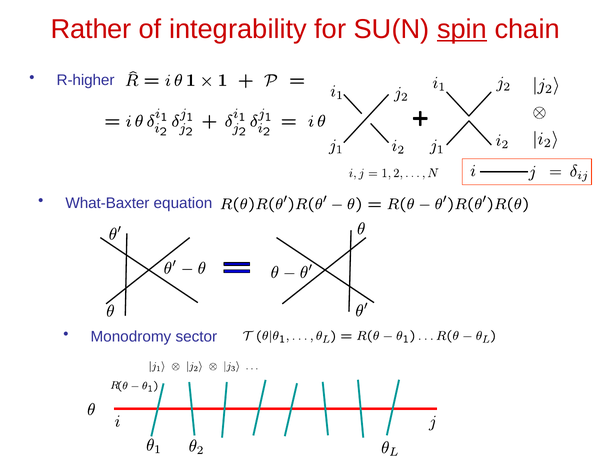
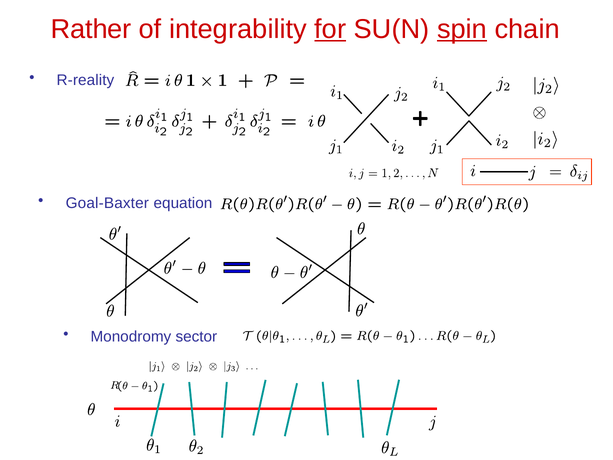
for underline: none -> present (330, 29)
R-higher: R-higher -> R-reality (85, 80)
What-Baxter: What-Baxter -> Goal-Baxter (107, 203)
